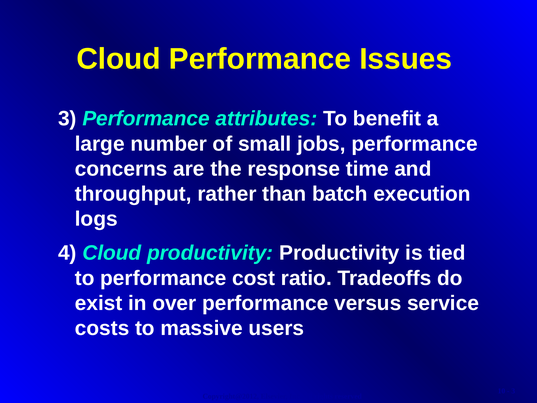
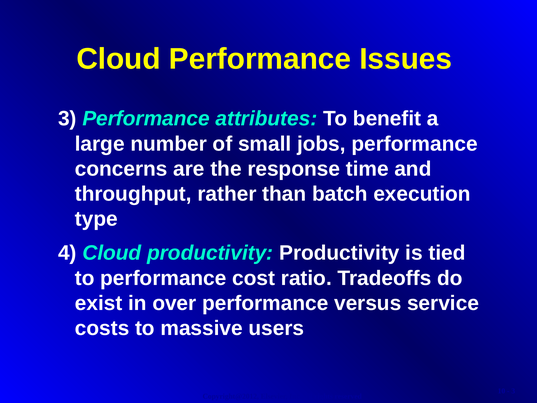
logs: logs -> type (96, 219)
